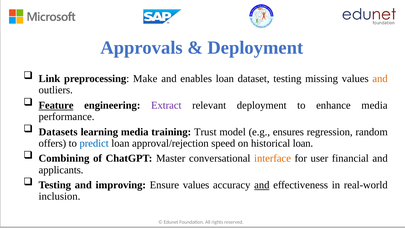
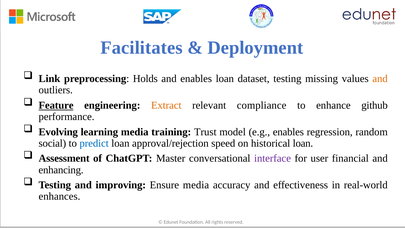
Approvals: Approvals -> Facilitates (142, 48)
Make: Make -> Holds (145, 79)
Extract colour: purple -> orange (166, 105)
relevant deployment: deployment -> compliance (262, 105)
enhance media: media -> github (375, 105)
Datasets: Datasets -> Evolving (58, 132)
e.g ensures: ensures -> enables (288, 132)
offers: offers -> social (52, 143)
Combining: Combining -> Assessment (64, 158)
interface colour: orange -> purple (273, 158)
applicants: applicants -> enhancing (61, 170)
Ensure values: values -> media (196, 185)
and underline: present -> none (262, 185)
inclusion: inclusion -> enhances (59, 196)
